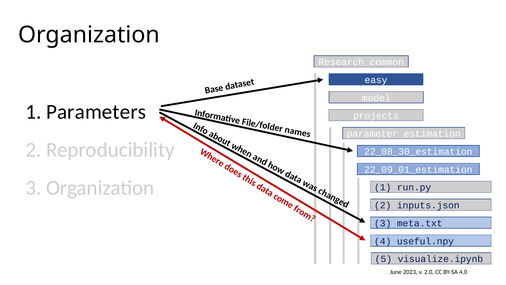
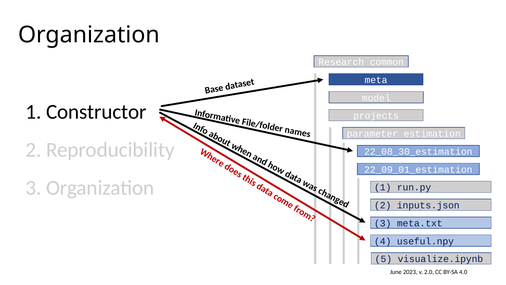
easy: easy -> meta (376, 80)
Parameters: Parameters -> Constructor (96, 112)
